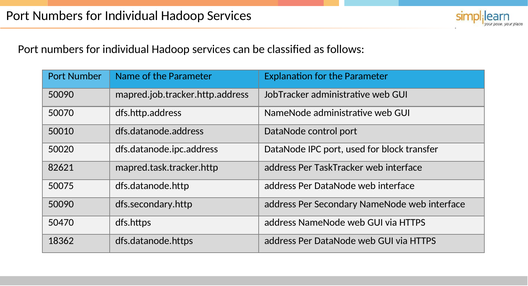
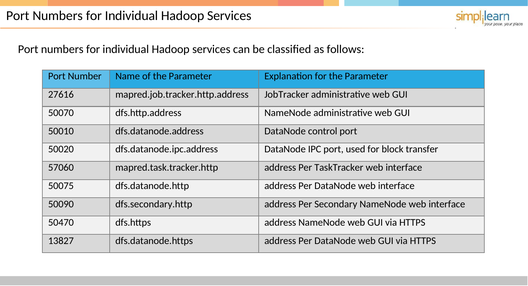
50090: 50090 -> 27616 (61, 95)
82621: 82621 -> 57060 (61, 168)
18362: 18362 -> 13827 (61, 241)
